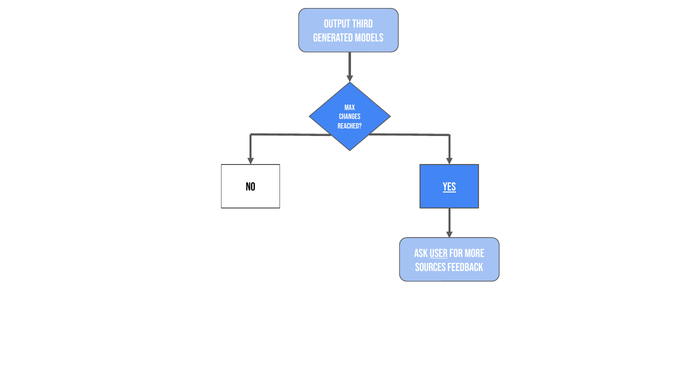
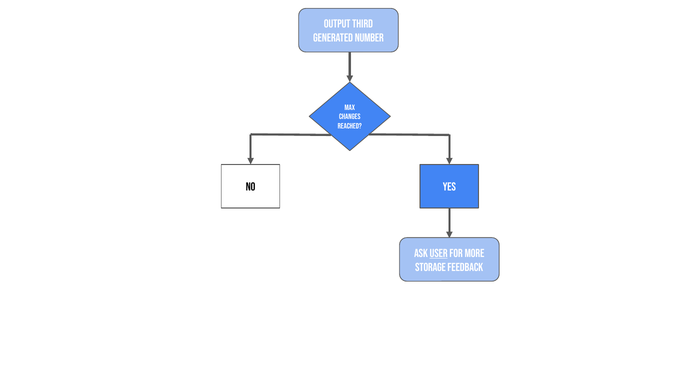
models: models -> number (369, 38)
yes underline: present -> none (449, 187)
sources: sources -> storage (431, 267)
